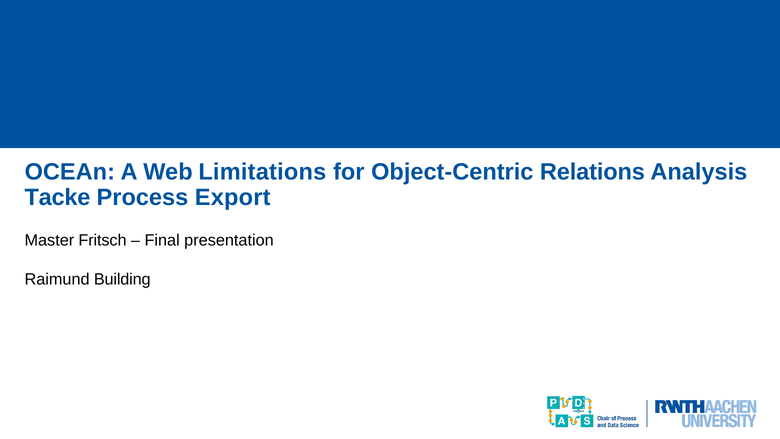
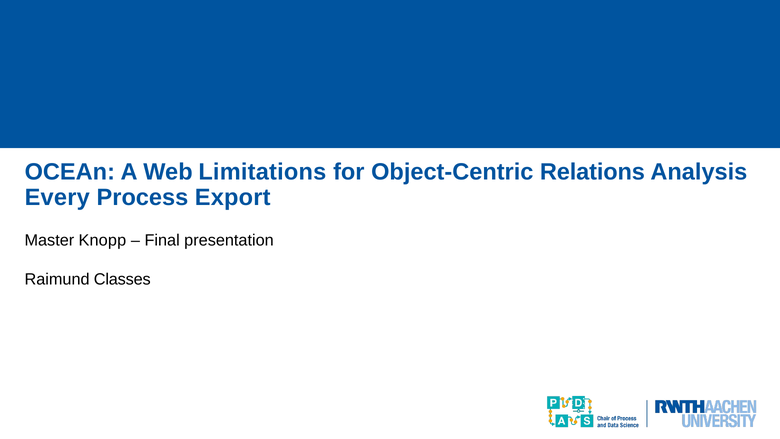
Tacke: Tacke -> Every (57, 197)
Fritsch: Fritsch -> Knopp (102, 240)
Building: Building -> Classes (122, 279)
